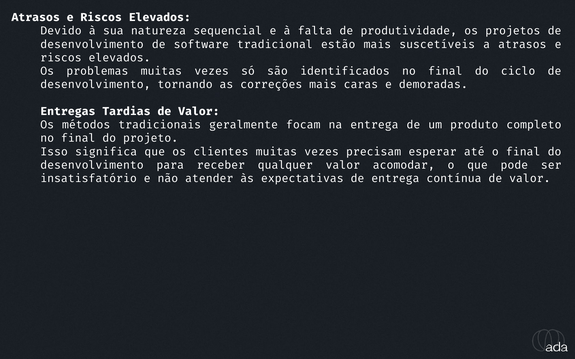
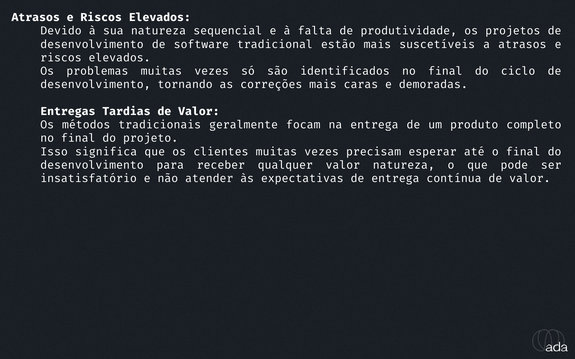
valor acomodar: acomodar -> natureza (404, 165)
